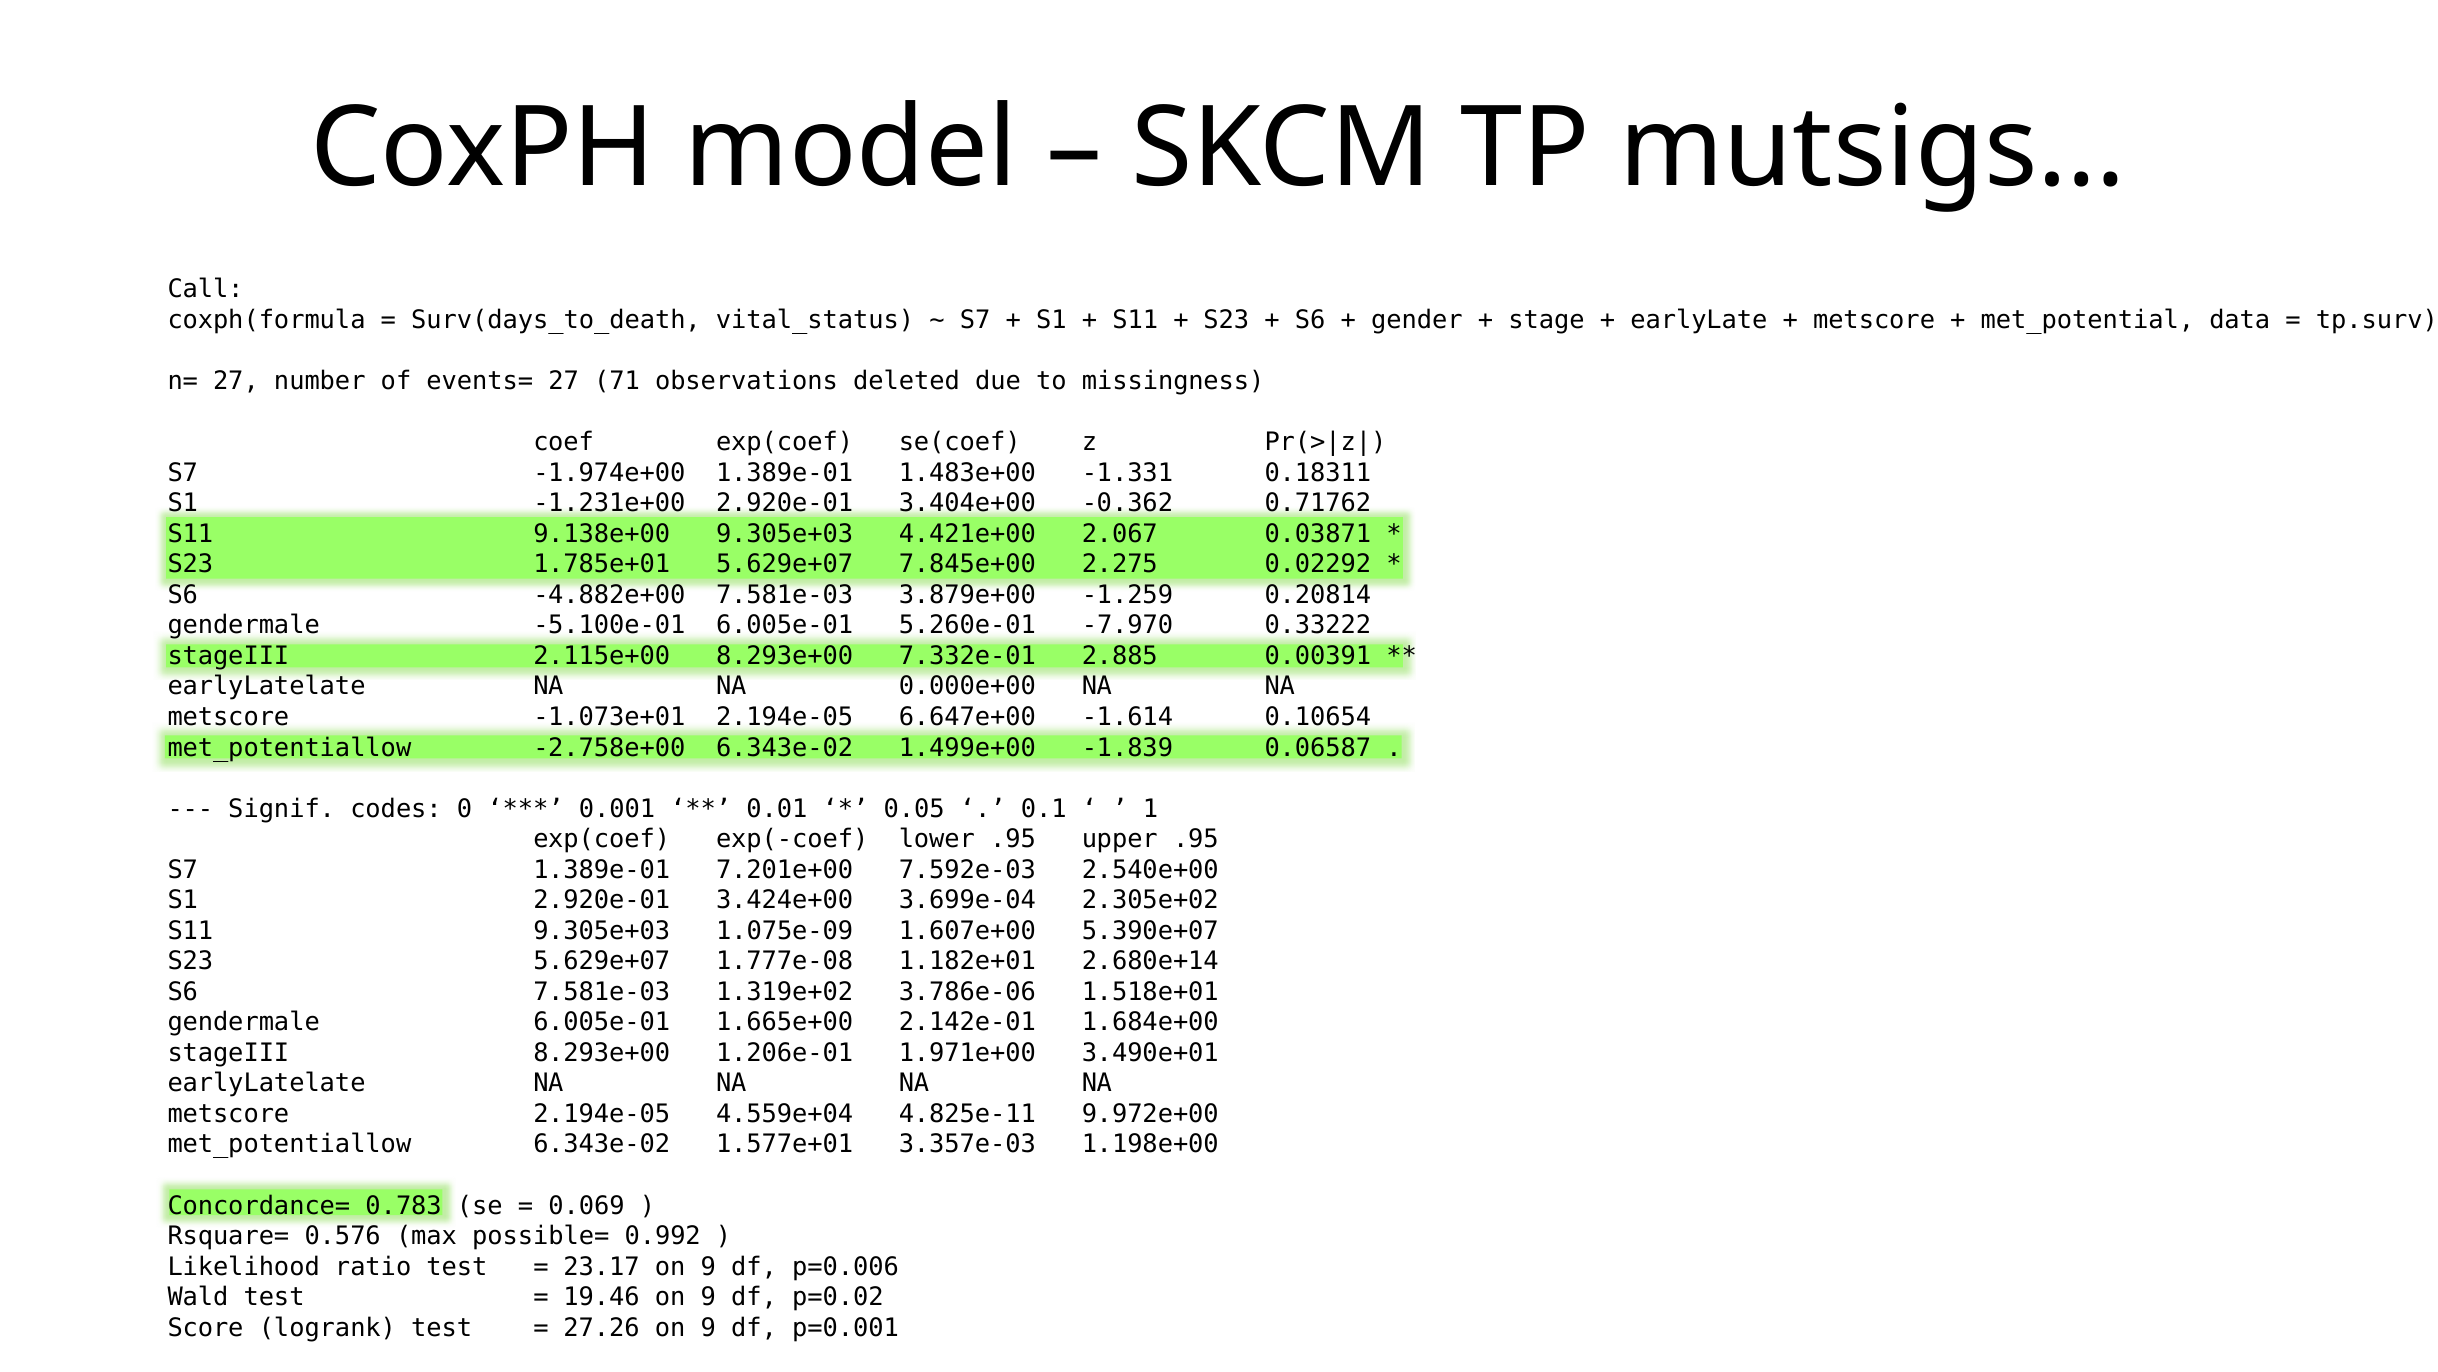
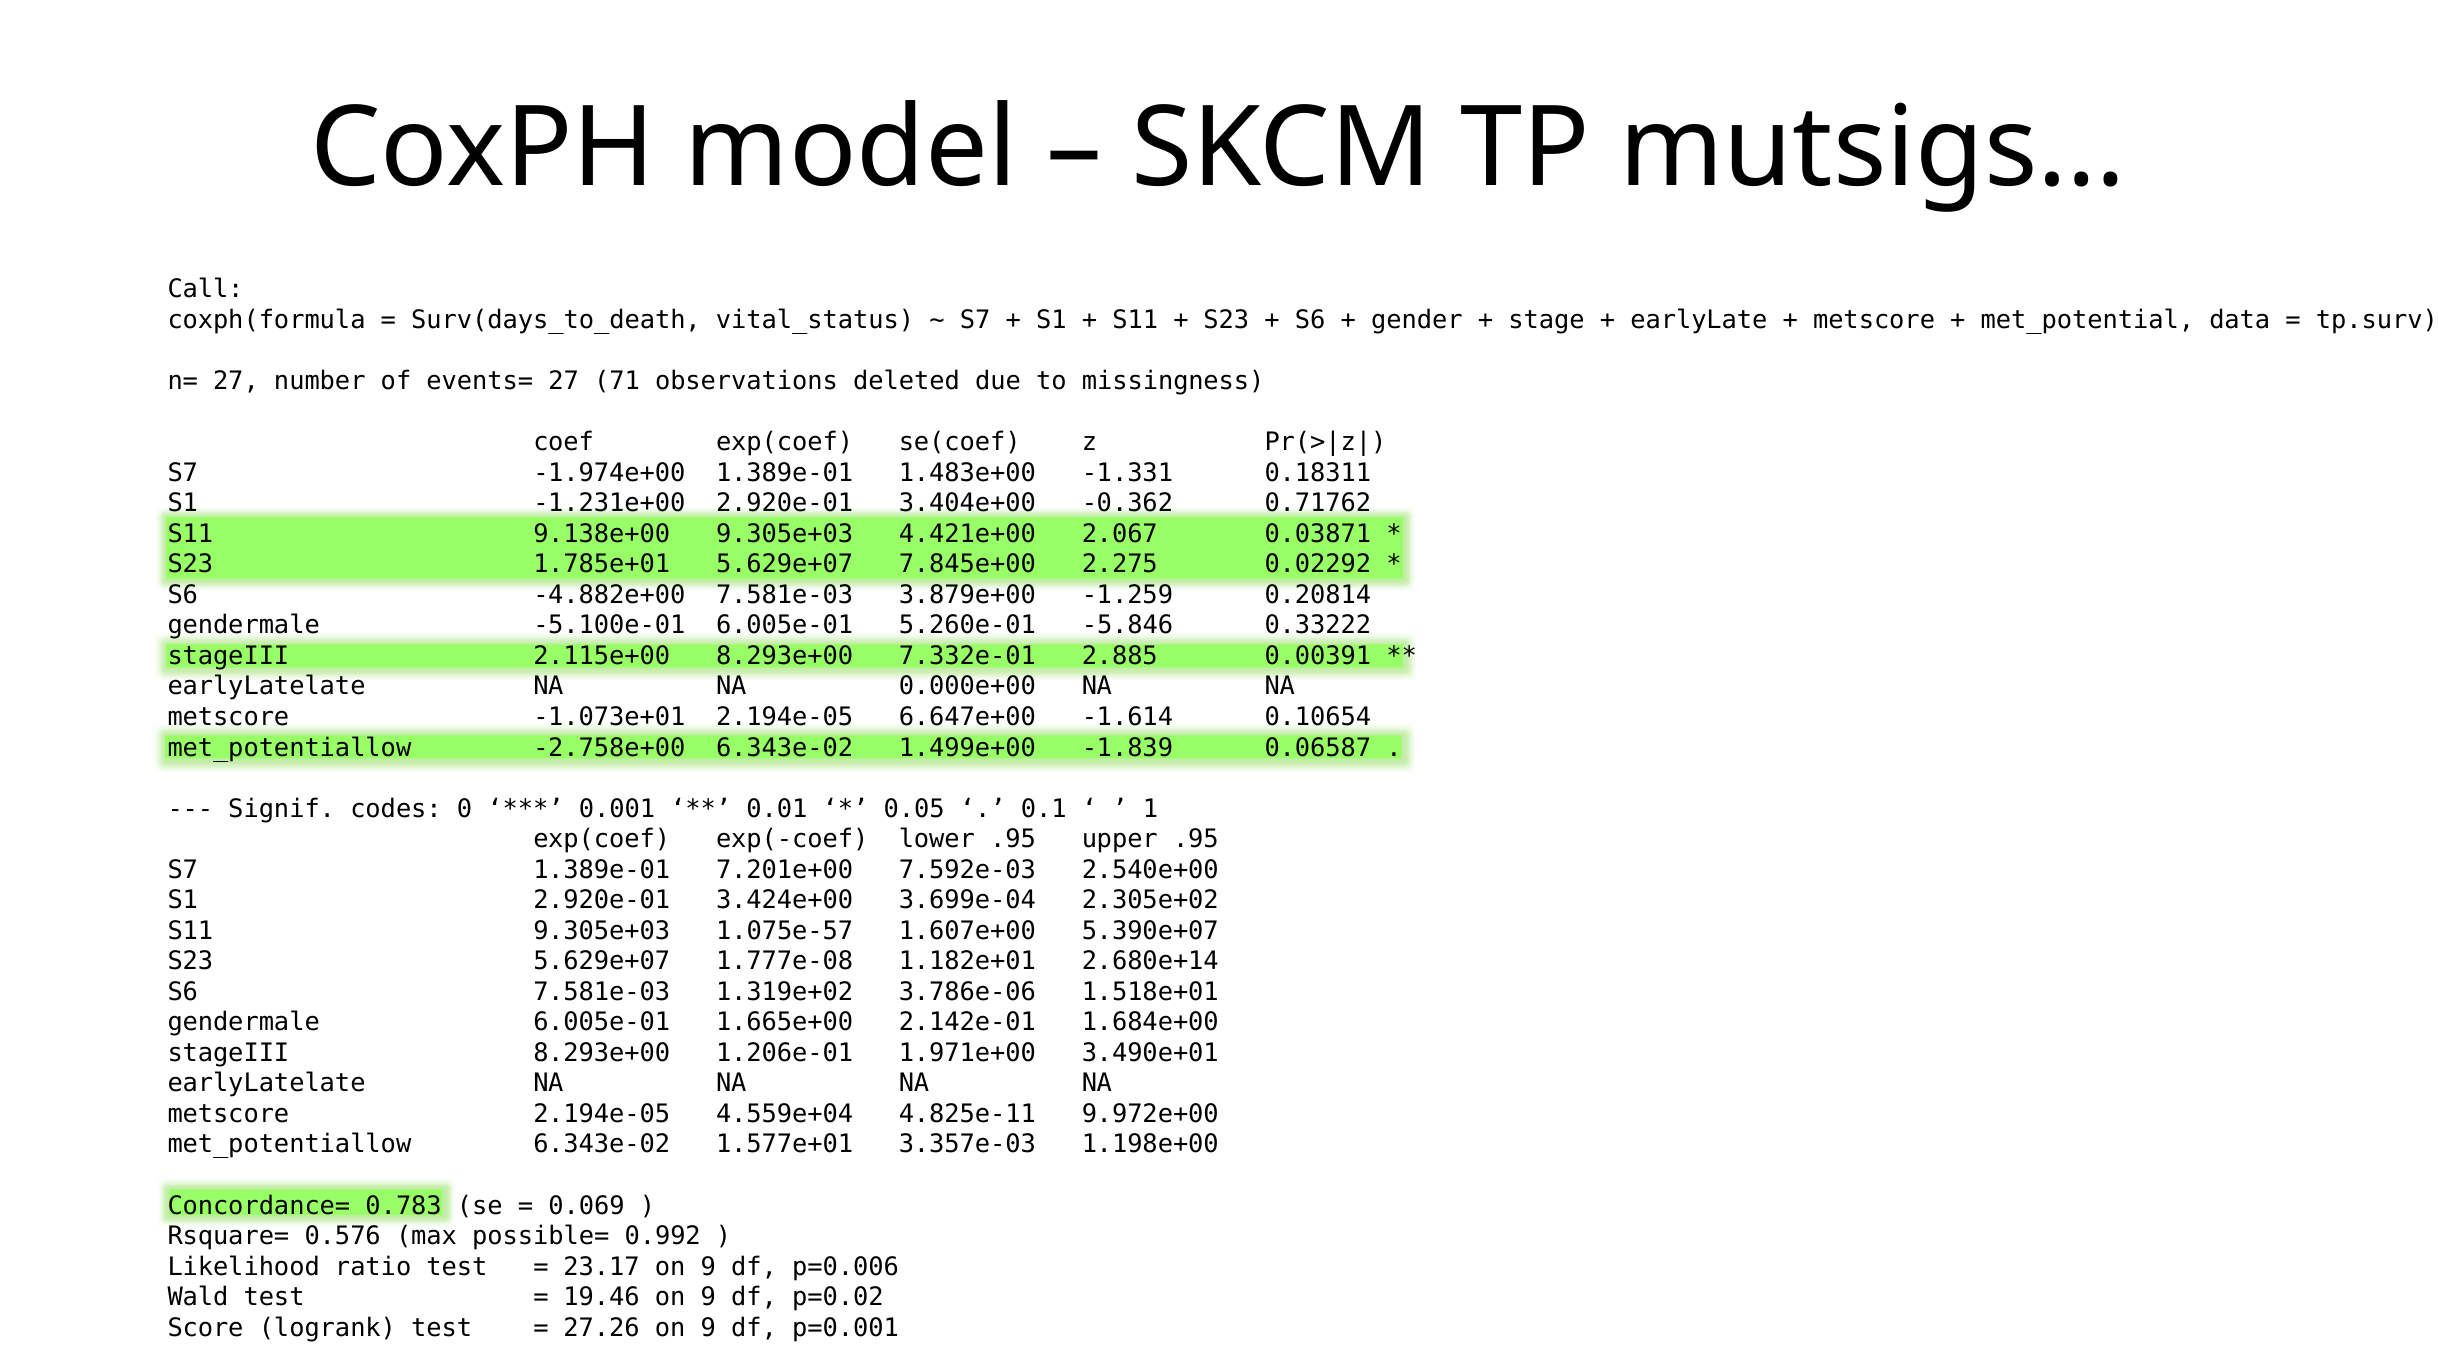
-7.970: -7.970 -> -5.846 (1127, 625)
1.075e-09: 1.075e-09 -> 1.075e-57 (785, 930)
